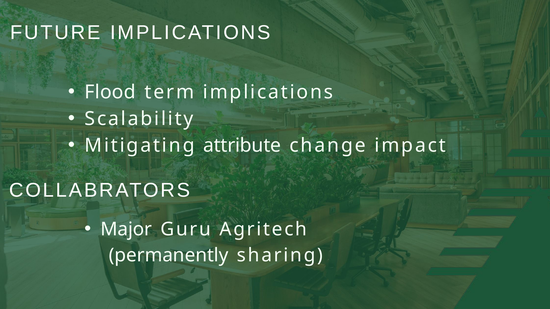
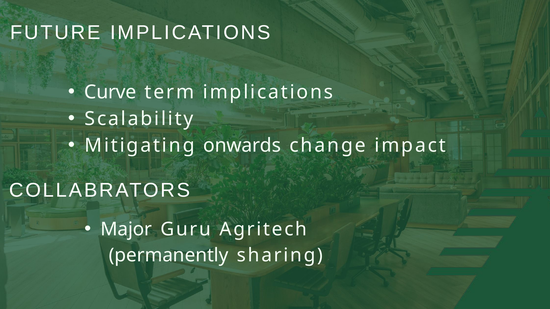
Flood: Flood -> Curve (110, 92)
attribute: attribute -> onwards (242, 146)
